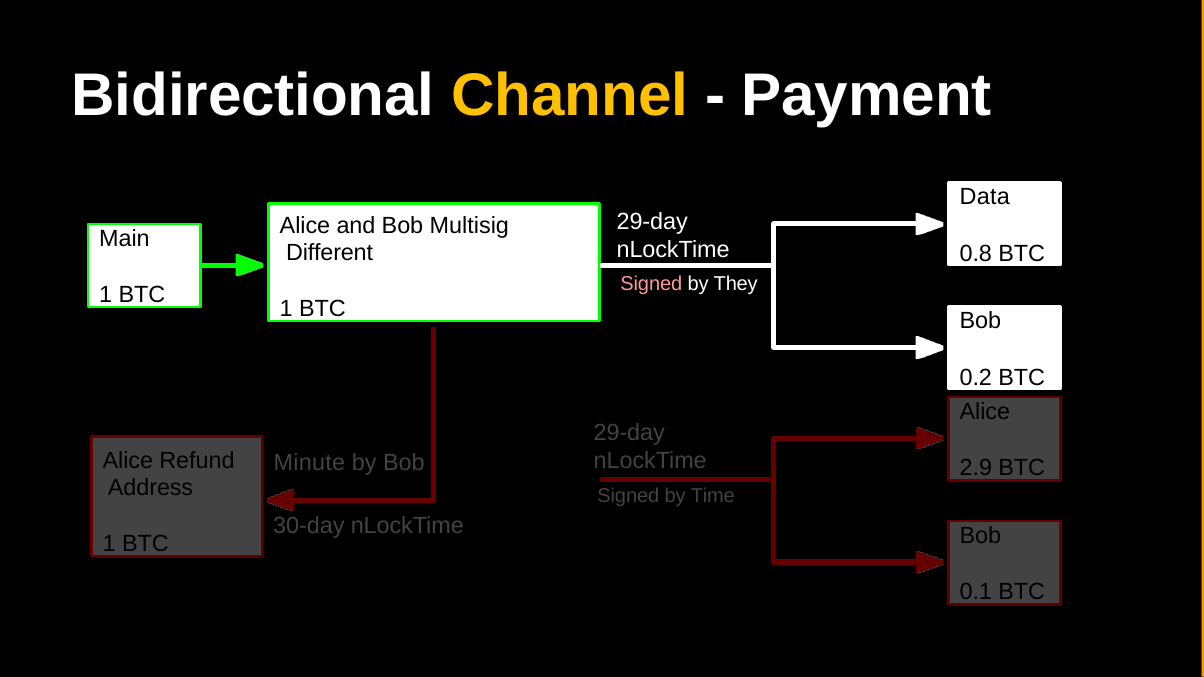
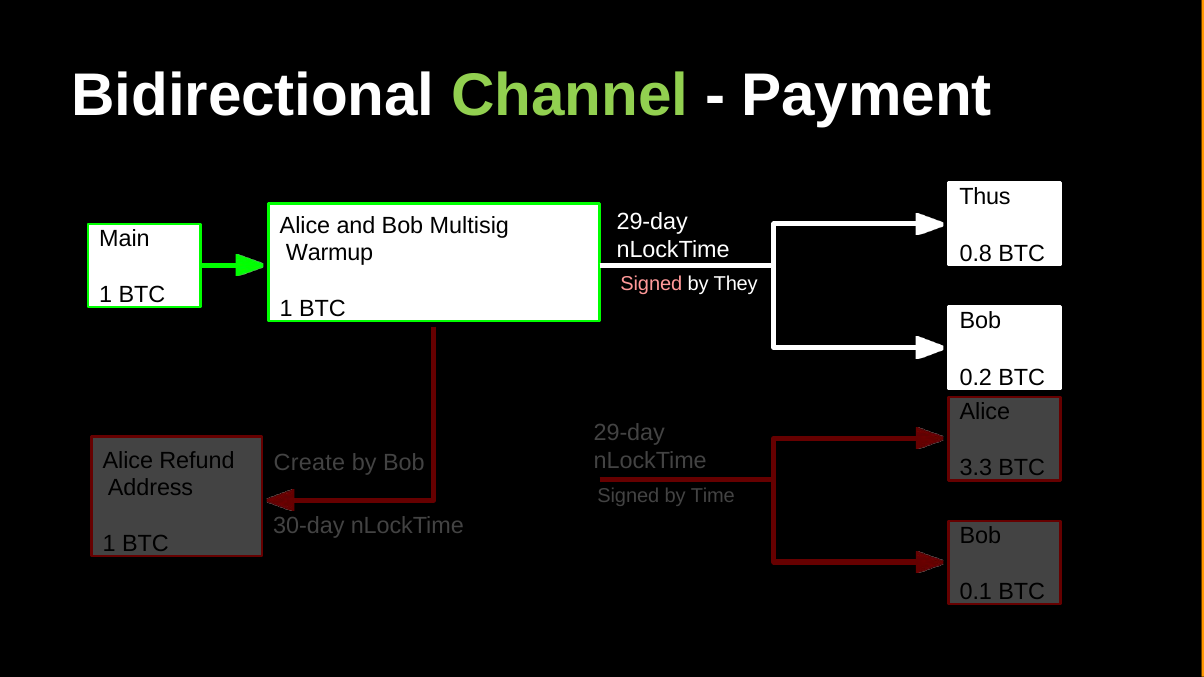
Channel colour: yellow -> light green (570, 96)
Data: Data -> Thus (985, 197)
Different: Different -> Warmup (330, 253)
Minute: Minute -> Create (309, 463)
2.9: 2.9 -> 3.3 (976, 468)
